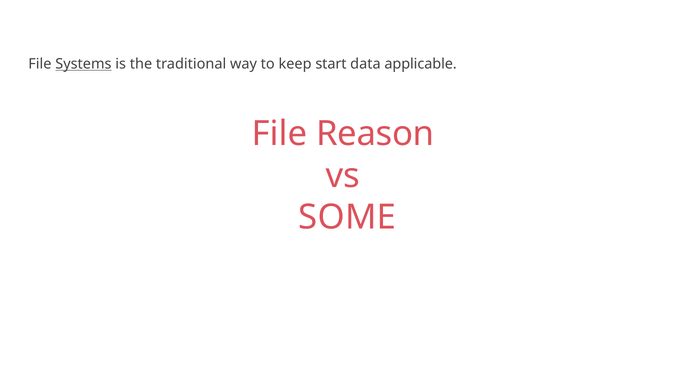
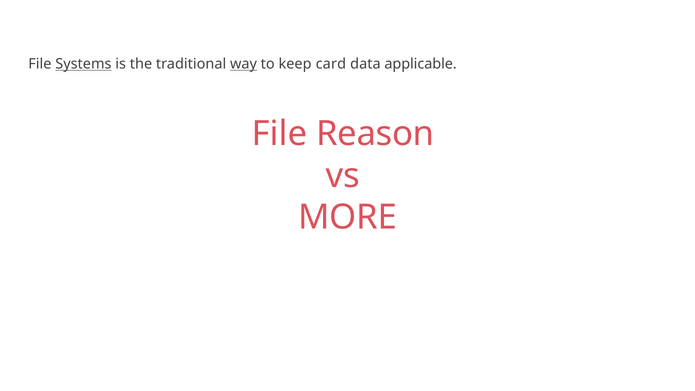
way underline: none -> present (244, 64)
start: start -> card (331, 64)
SOME: SOME -> MORE (348, 217)
